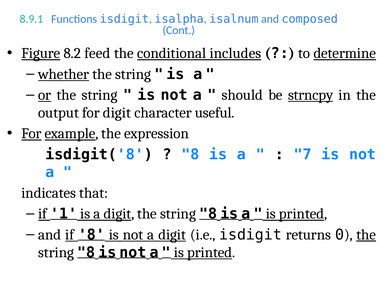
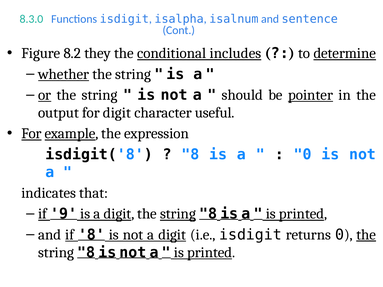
8.9.1: 8.9.1 -> 8.3.0 (31, 19)
composed: composed -> sentence (310, 19)
Figure underline: present -> none (41, 53)
feed: feed -> they (97, 53)
strncpy: strncpy -> pointer (311, 95)
7: 7 -> 0 (303, 154)
1: 1 -> 9 (64, 214)
string underline: none -> present (178, 214)
